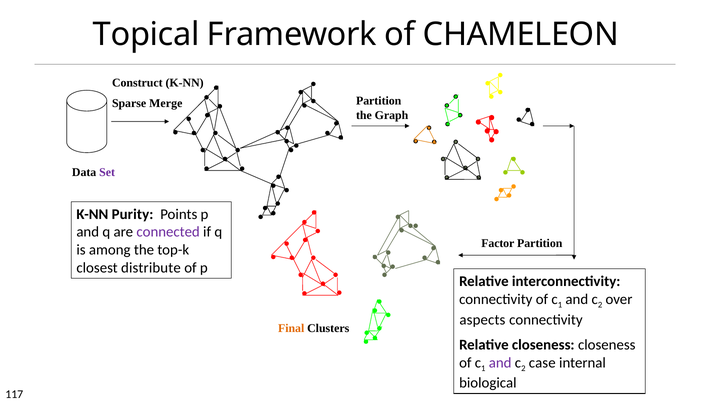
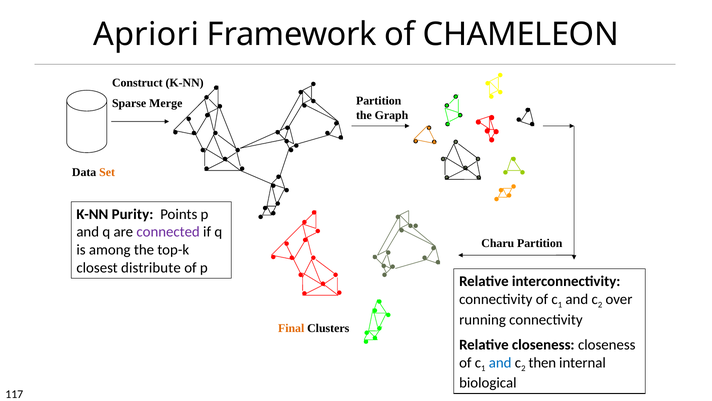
Topical: Topical -> Apriori (146, 34)
Set colour: purple -> orange (107, 172)
Factor: Factor -> Charu (498, 243)
aspects: aspects -> running (482, 319)
and colour: purple -> blue (500, 362)
case: case -> then (542, 362)
